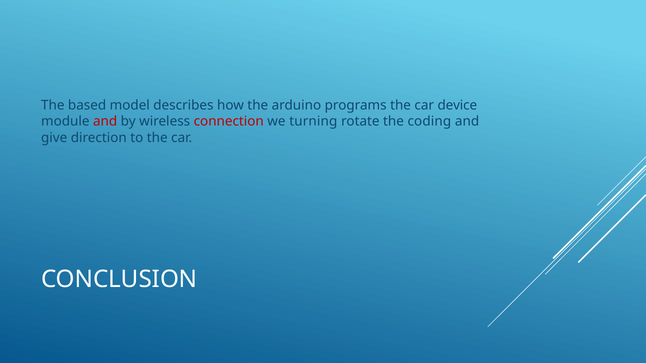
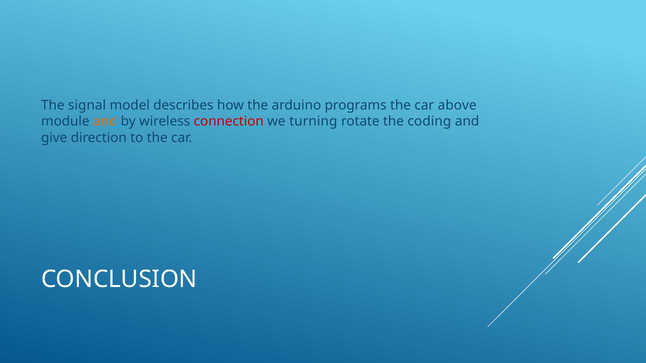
based: based -> signal (87, 105)
device: device -> above (457, 105)
and colour: red -> orange (105, 122)
